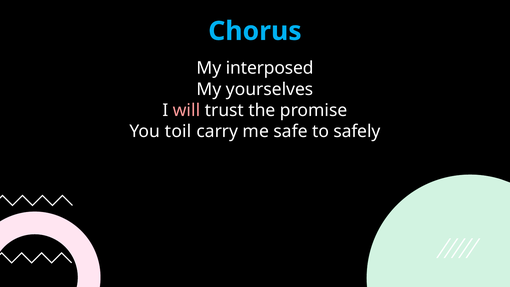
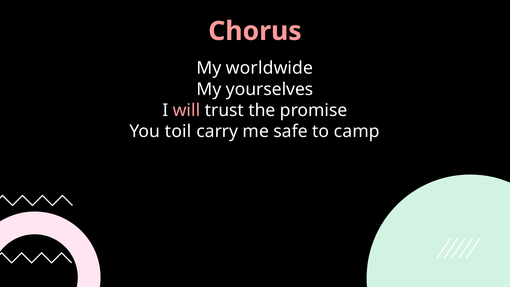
Chorus colour: light blue -> pink (255, 31)
interposed: interposed -> worldwide (270, 68)
safely: safely -> camp (357, 131)
